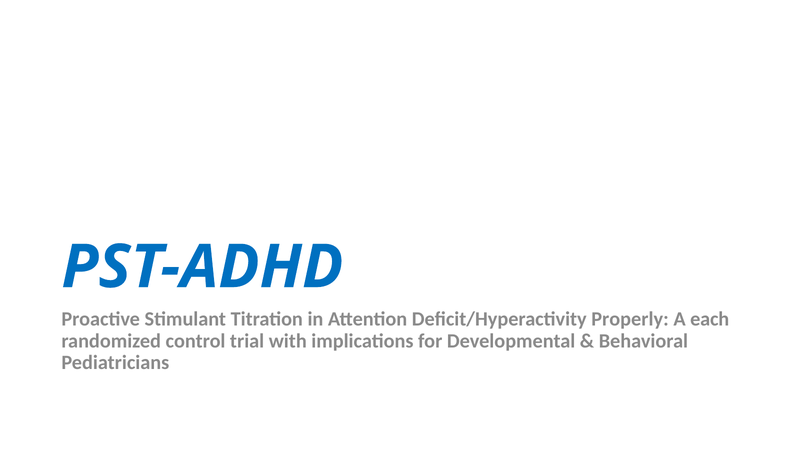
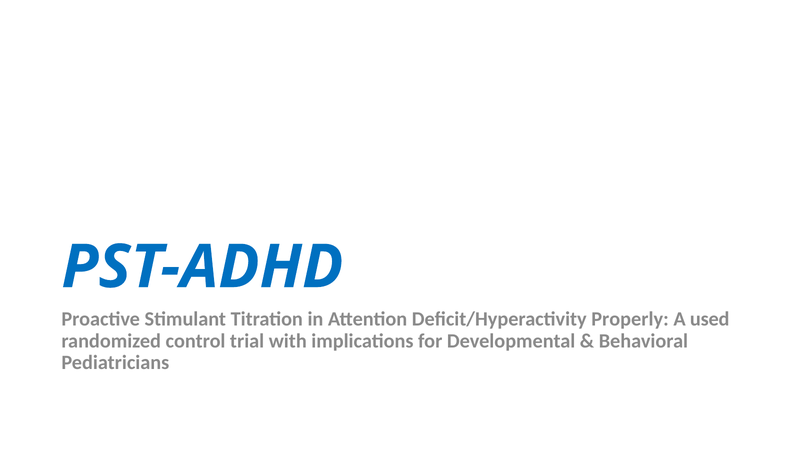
each: each -> used (710, 319)
